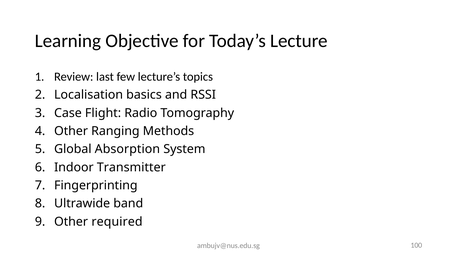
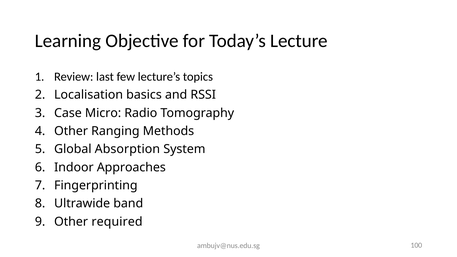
Flight: Flight -> Micro (103, 113)
Transmitter: Transmitter -> Approaches (131, 167)
